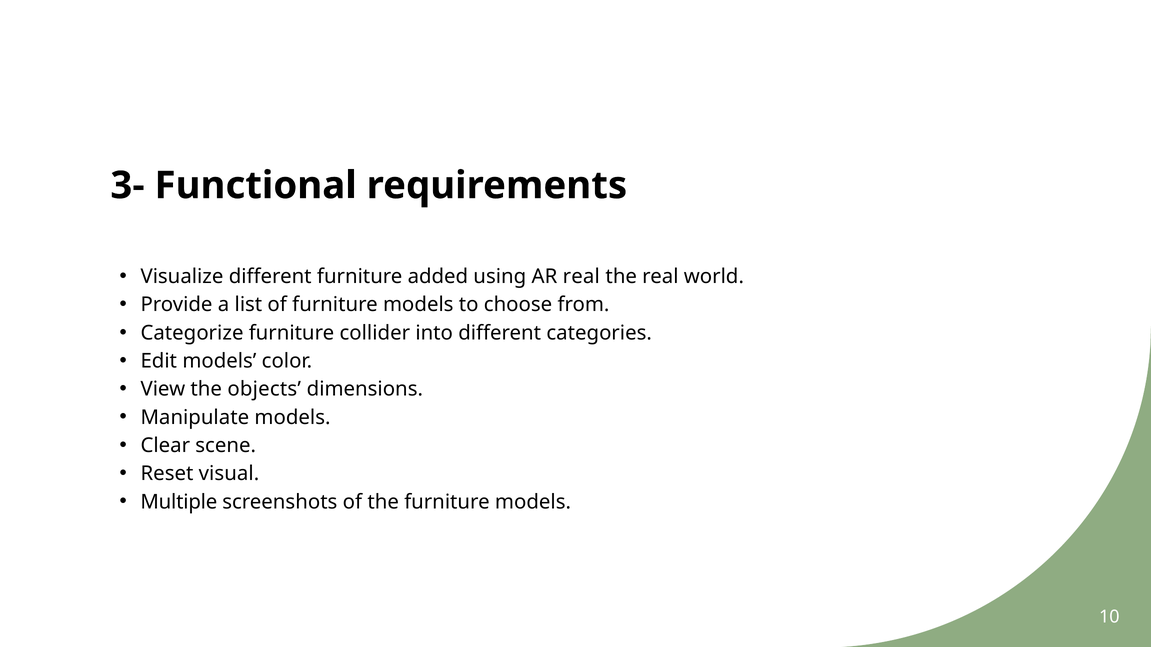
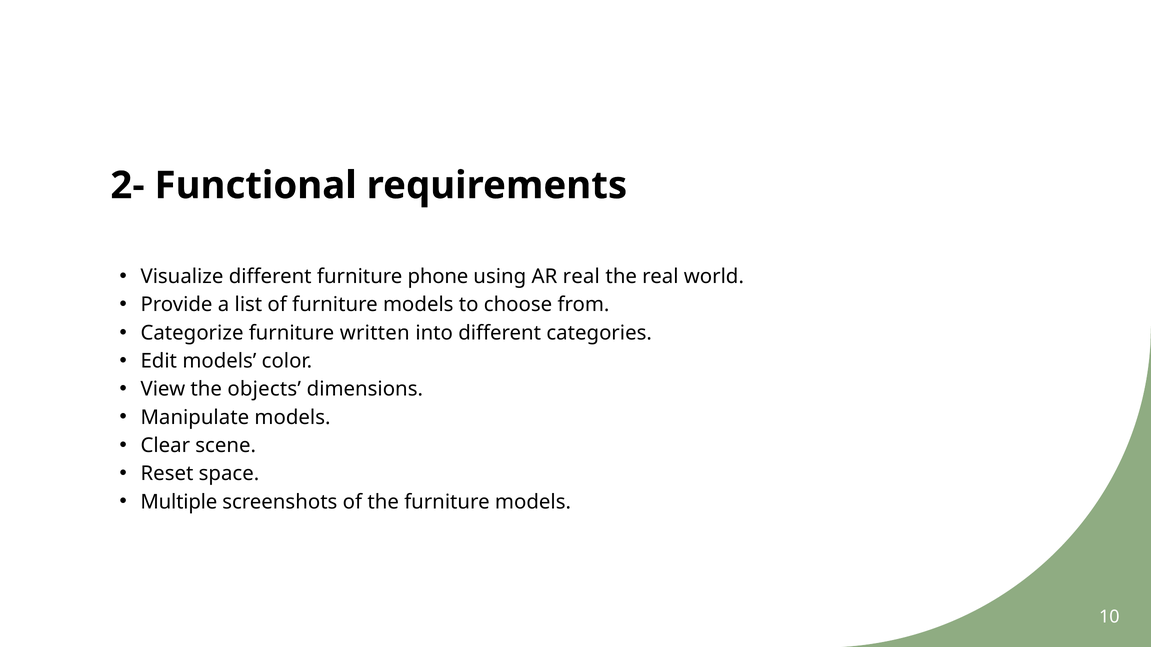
3-: 3- -> 2- (127, 186)
added: added -> phone (438, 277)
collider: collider -> written (375, 333)
visual: visual -> space (229, 474)
